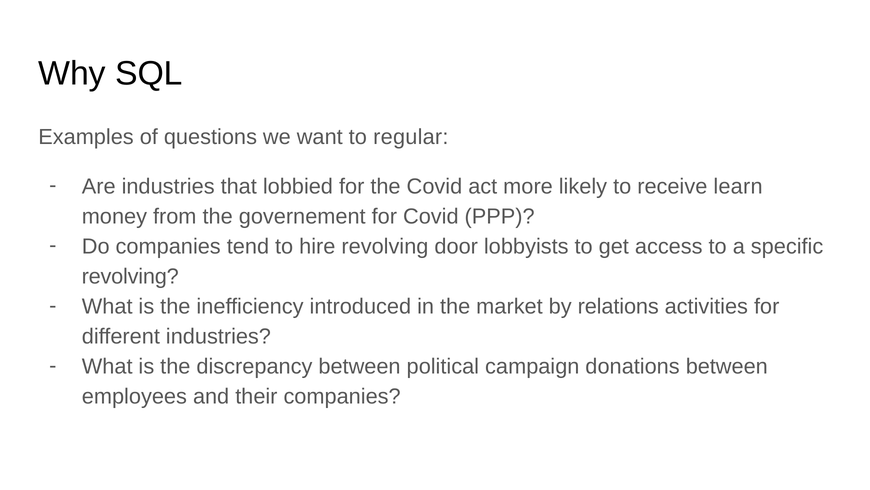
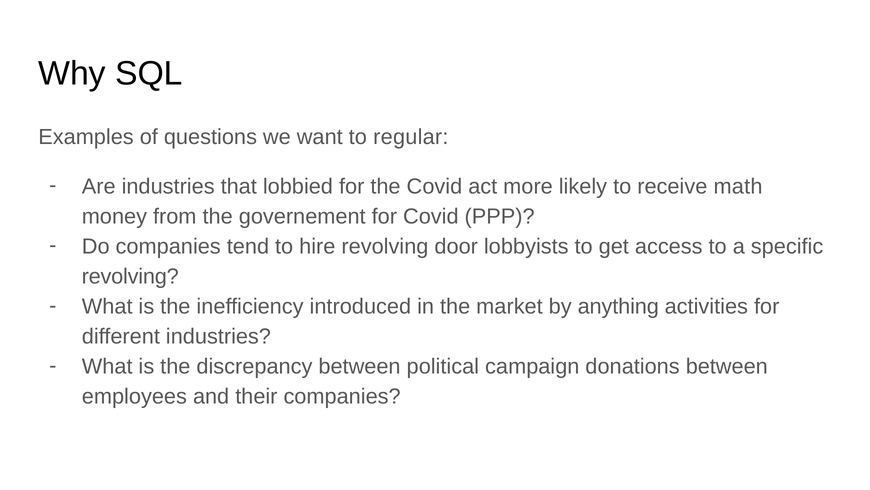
learn: learn -> math (738, 186)
relations: relations -> anything (618, 306)
